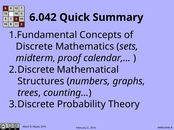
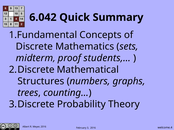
calendar,…: calendar,… -> students,… (107, 58)
